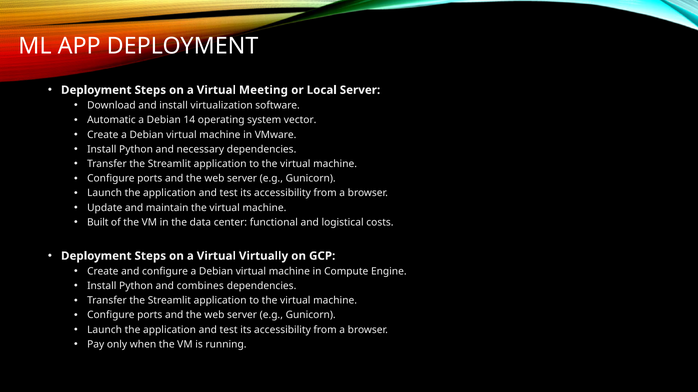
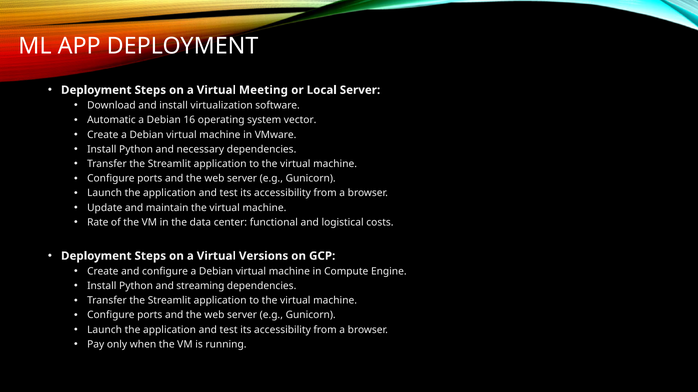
14: 14 -> 16 (189, 120)
Built: Built -> Rate (98, 223)
Virtually: Virtually -> Versions (264, 256)
combines: combines -> streaming (200, 286)
